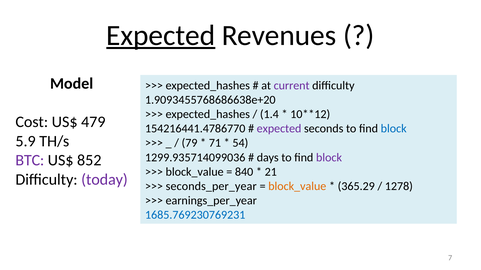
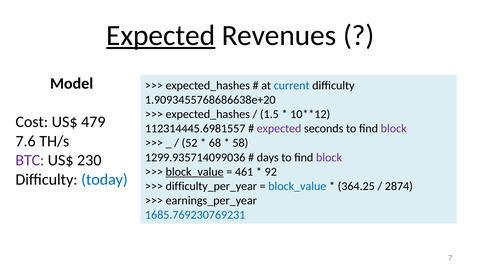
current colour: purple -> blue (292, 86)
1.4: 1.4 -> 1.5 (269, 114)
154216441.4786770: 154216441.4786770 -> 112314445.6981557 (195, 129)
block colour: blue -> purple (394, 129)
5.9: 5.9 -> 7.6 (26, 141)
79: 79 -> 52 (190, 143)
71: 71 -> 68 (215, 143)
54: 54 -> 58 (240, 143)
852: 852 -> 230 (89, 161)
block_value underline: none -> present (195, 172)
840: 840 -> 461 (244, 172)
21: 21 -> 92 (271, 172)
today colour: purple -> blue (104, 180)
seconds_per_year: seconds_per_year -> difficulty_per_year (211, 187)
block_value colour: orange -> blue (297, 187)
365.29: 365.29 -> 364.25 (356, 187)
1278: 1278 -> 2874 (399, 187)
